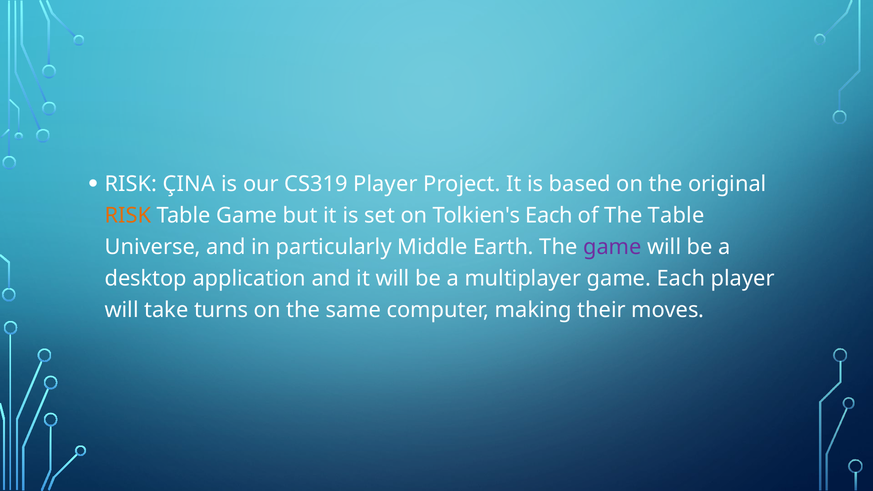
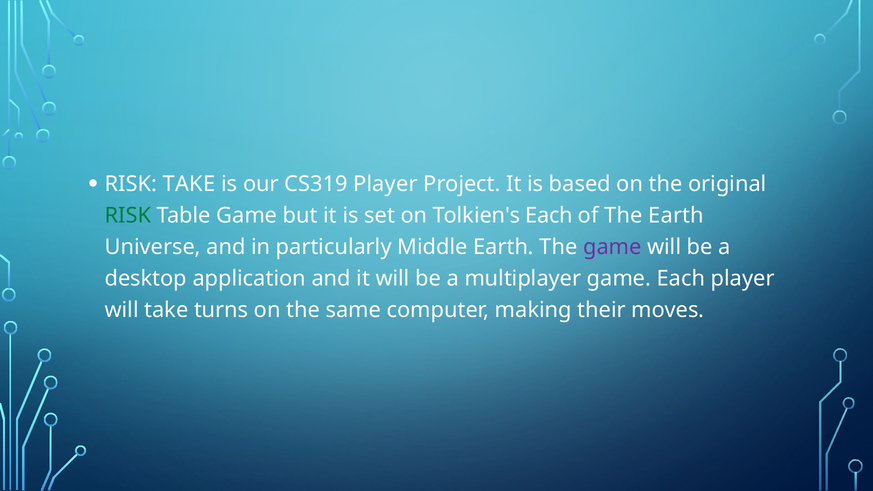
RISK ÇINA: ÇINA -> TAKE (189, 184)
RISK colour: orange -> green (128, 216)
The Table: Table -> Earth (676, 216)
